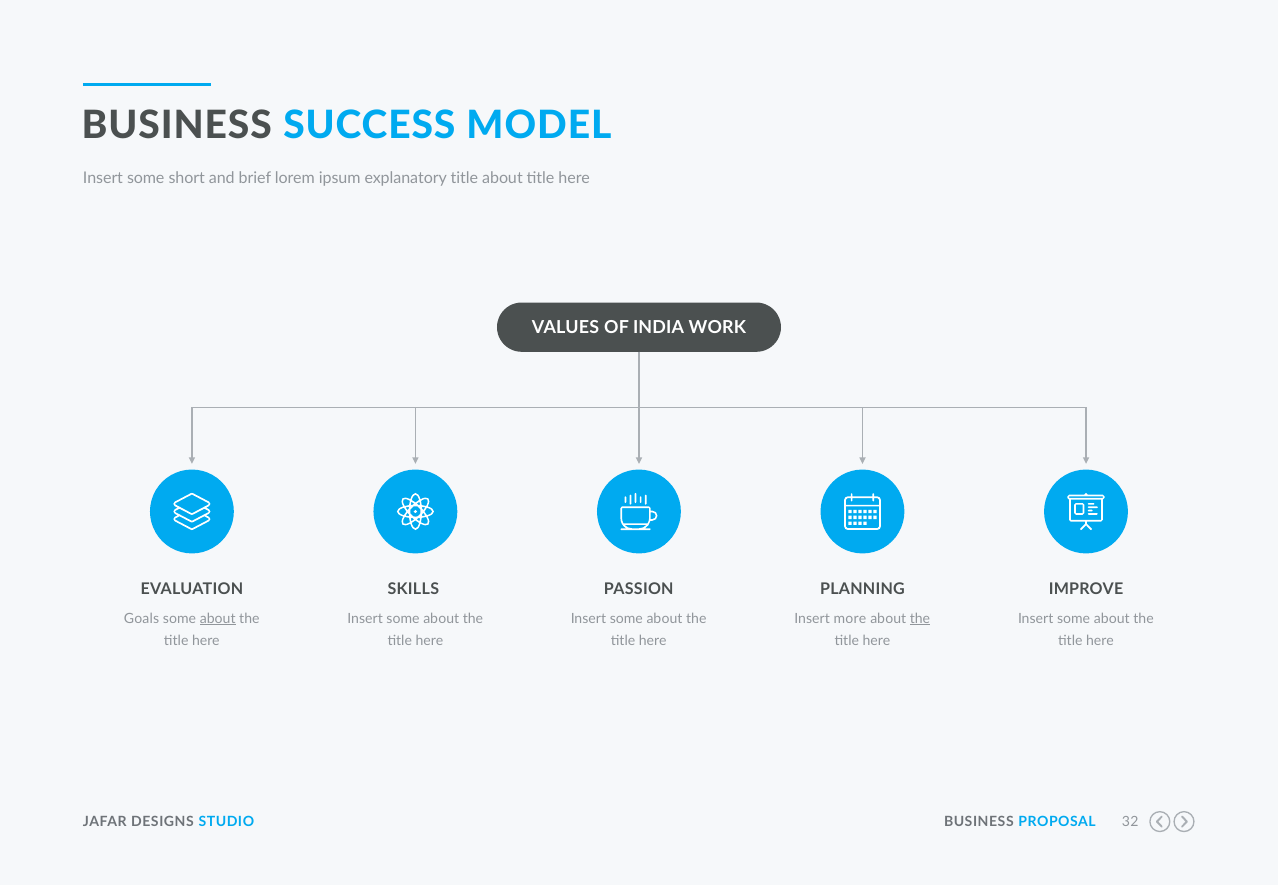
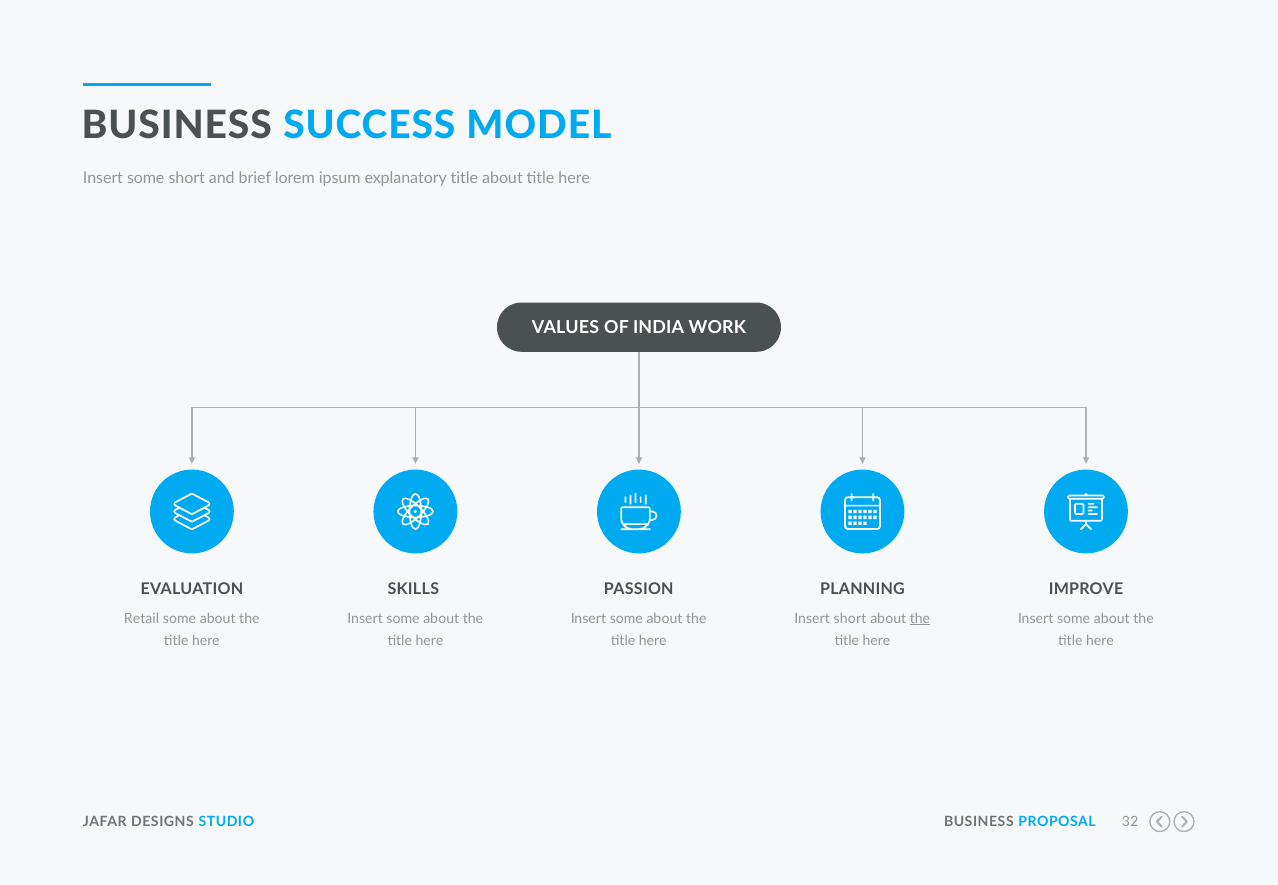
Goals: Goals -> Retail (142, 618)
about underline: present -> none (218, 618)
Insert more: more -> short (850, 618)
